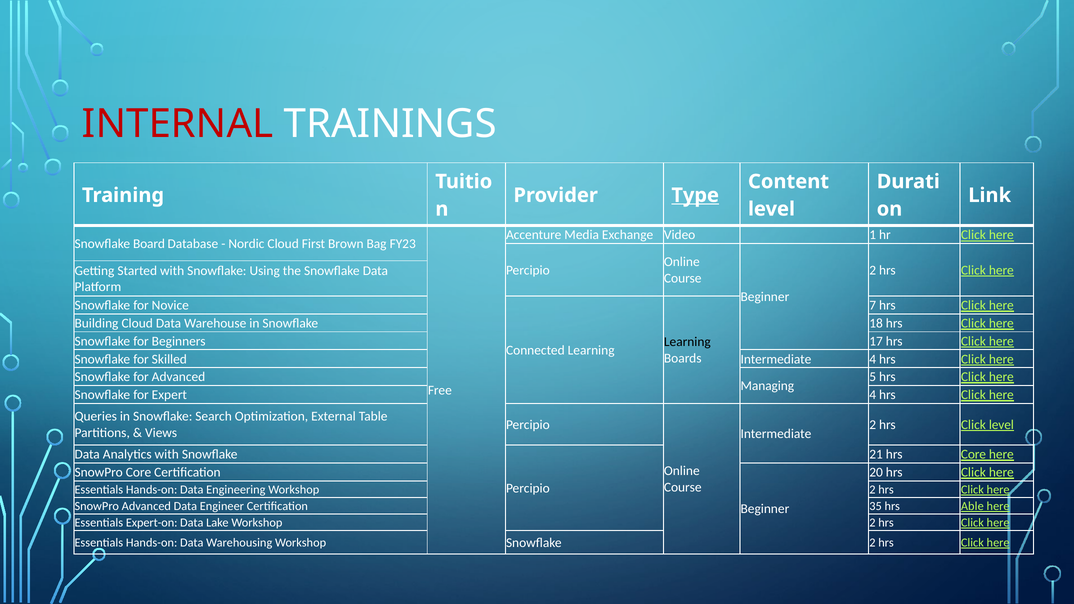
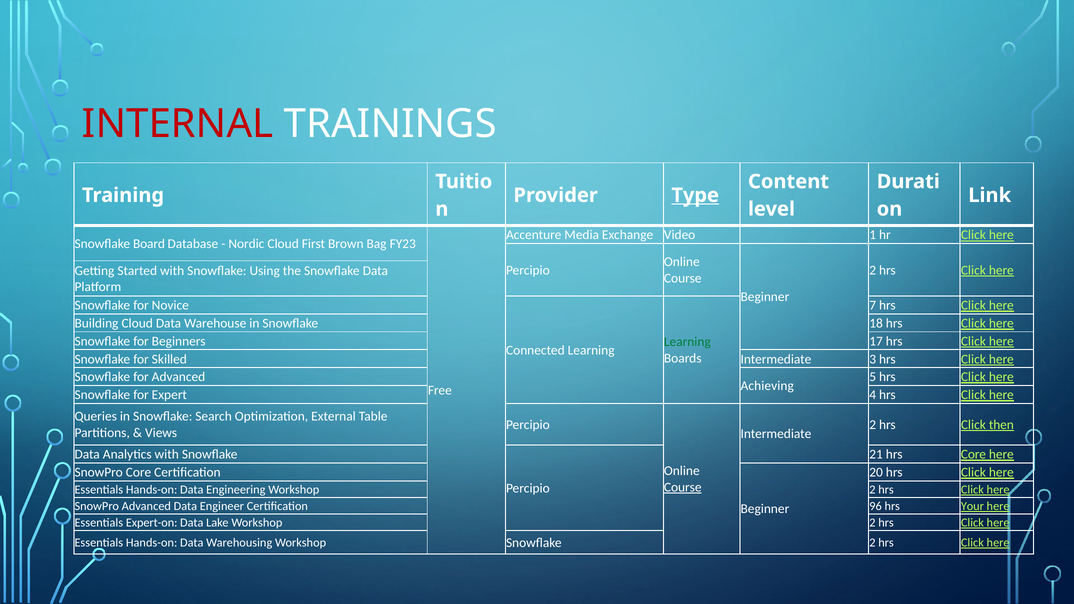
Learning colour: black -> green (687, 342)
Intermediate 4: 4 -> 3 (873, 359)
Managing: Managing -> Achieving (767, 386)
Click level: level -> then (1001, 425)
Course underline: none -> present (683, 487)
35: 35 -> 96 (876, 506)
Able: Able -> Your (972, 506)
